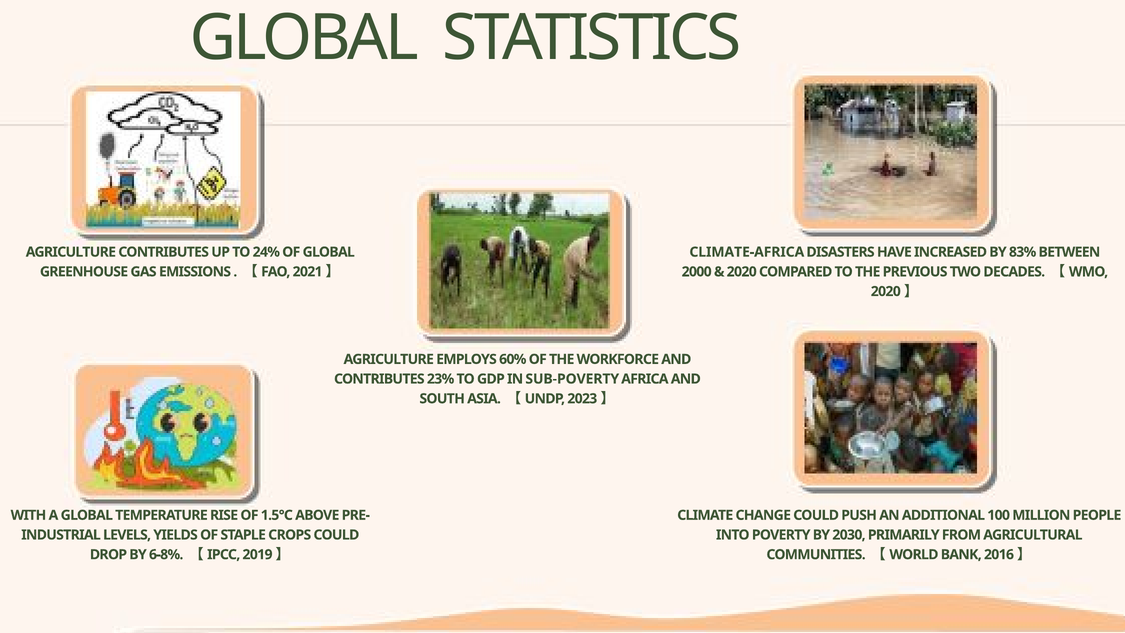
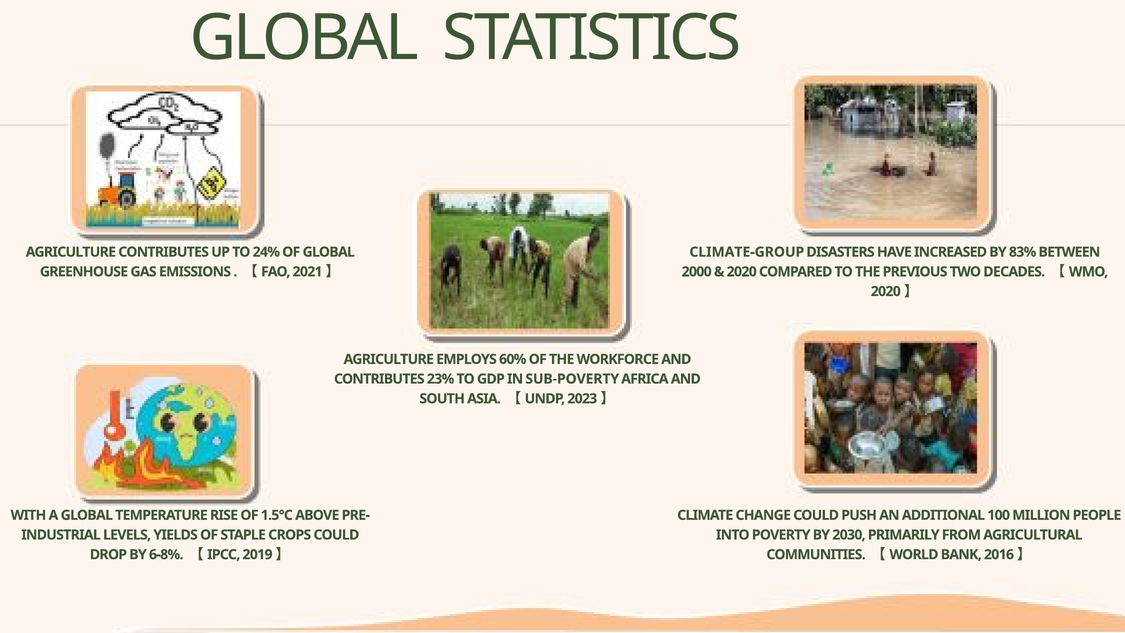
CLIMATE-AFRICA: CLIMATE-AFRICA -> CLIMATE-GROUP (747, 252)
